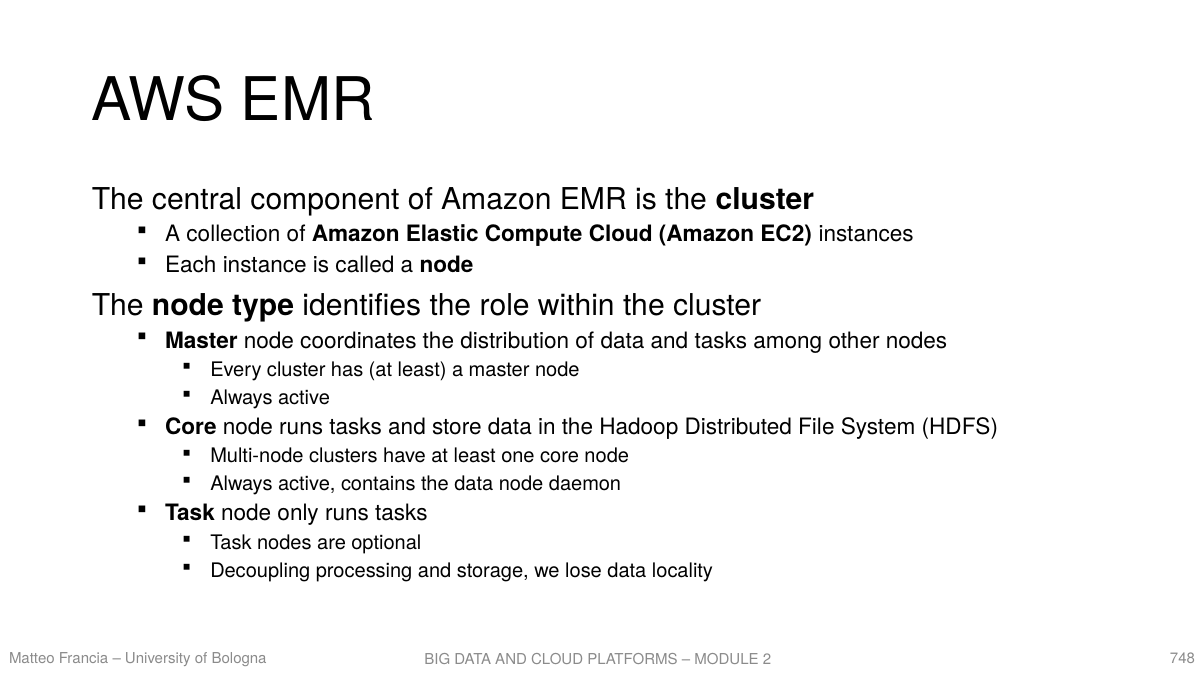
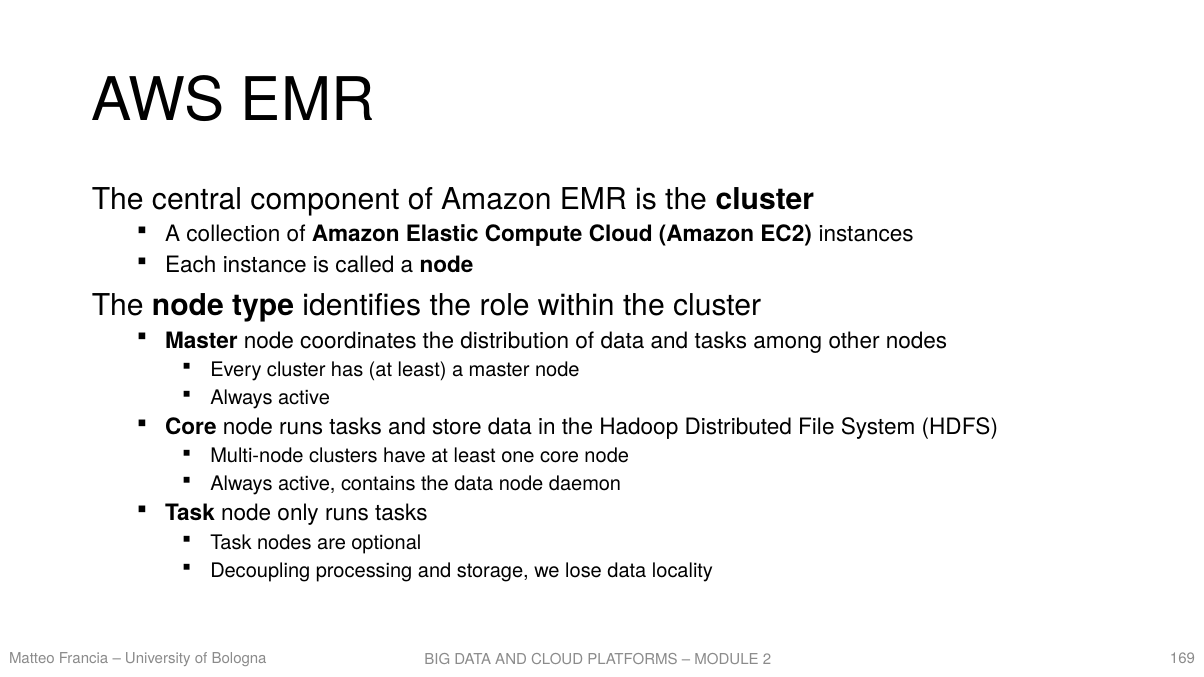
748: 748 -> 169 (1183, 659)
